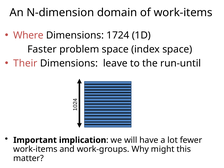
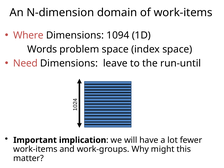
1724: 1724 -> 1094 (118, 35)
Faster: Faster -> Words (42, 49)
Their: Their -> Need (25, 63)
